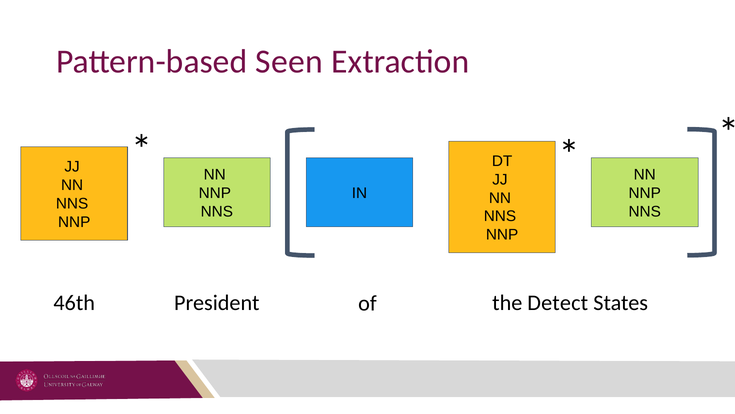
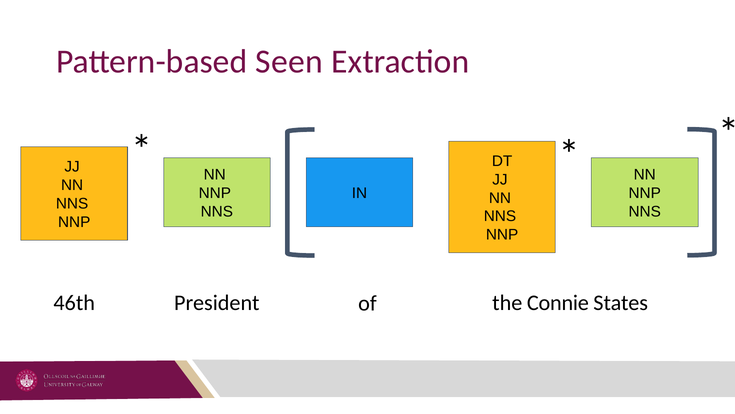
Detect: Detect -> Connie (558, 302)
